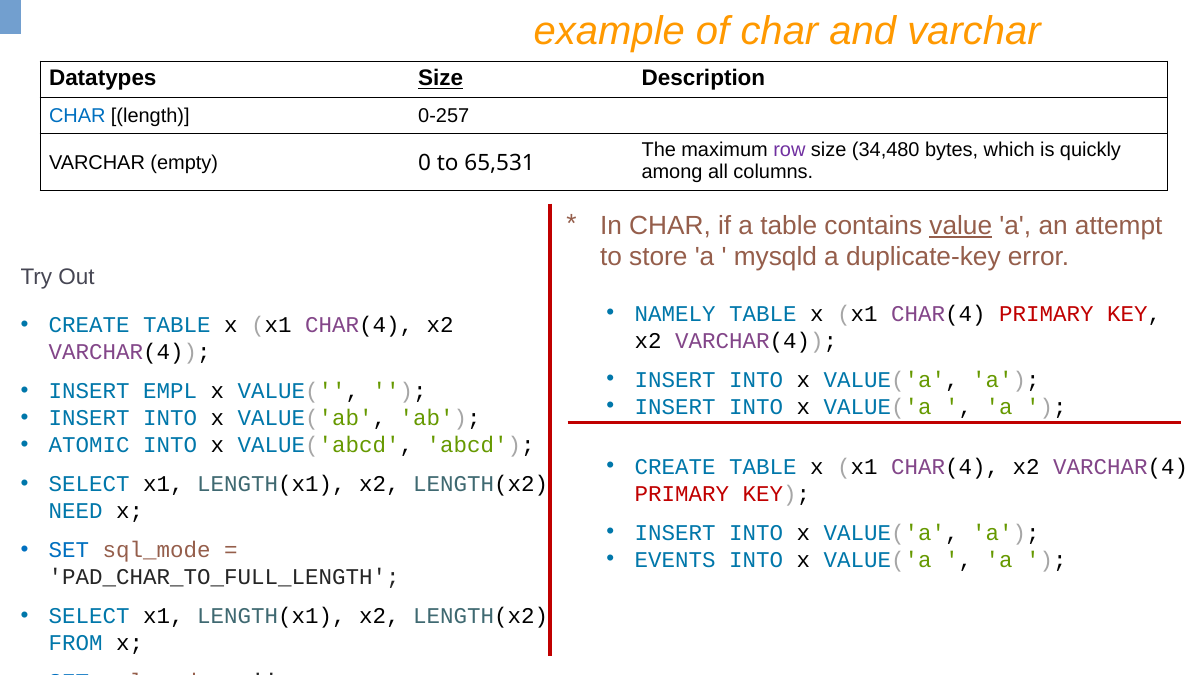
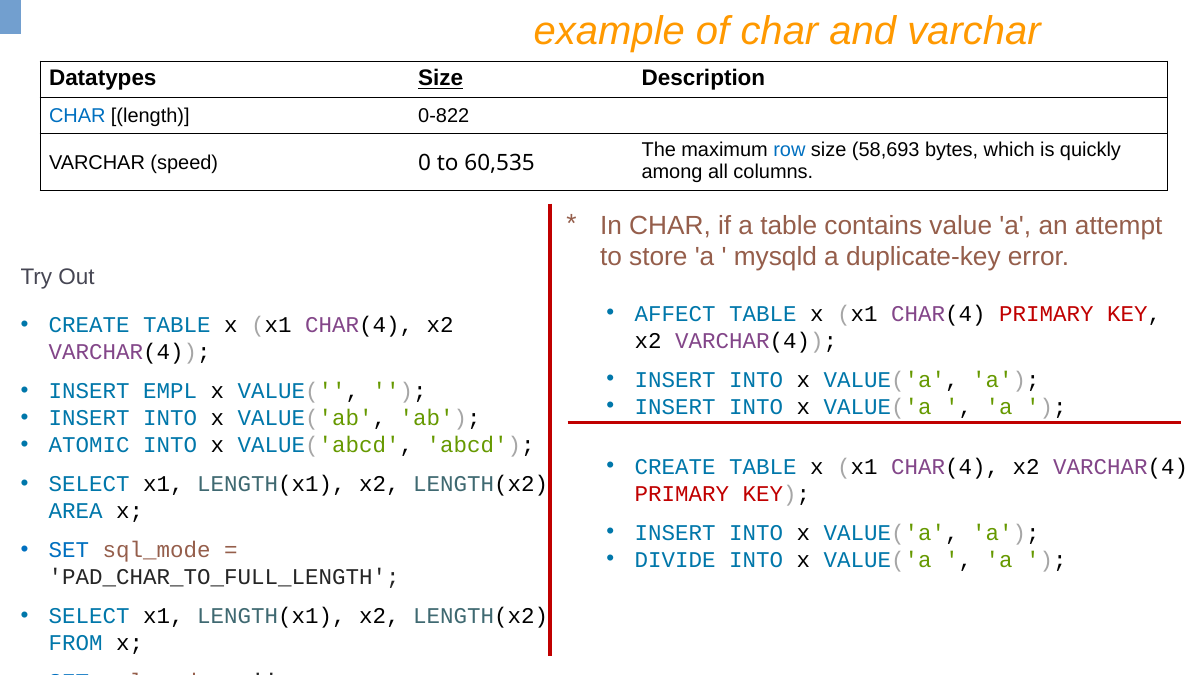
0-257: 0-257 -> 0-822 (444, 116)
row colour: purple -> blue (789, 150)
34,480: 34,480 -> 58,693 (886, 150)
empty: empty -> speed (184, 162)
65,531: 65,531 -> 60,535 (500, 163)
value underline: present -> none (961, 226)
NAMELY: NAMELY -> AFFECT (675, 314)
NEED: NEED -> AREA (76, 511)
EVENTS: EVENTS -> DIVIDE (675, 560)
